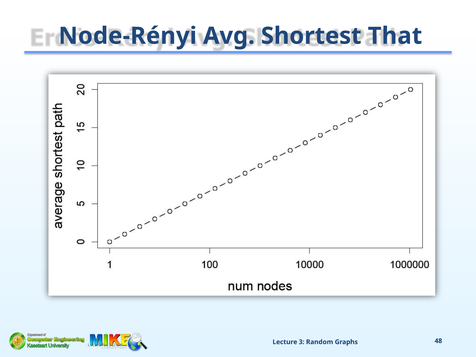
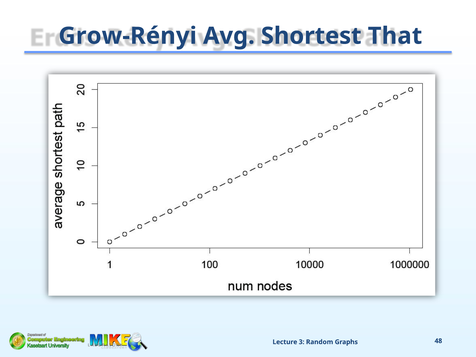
Node-Rényi: Node-Rényi -> Grow-Rényi (128, 36)
